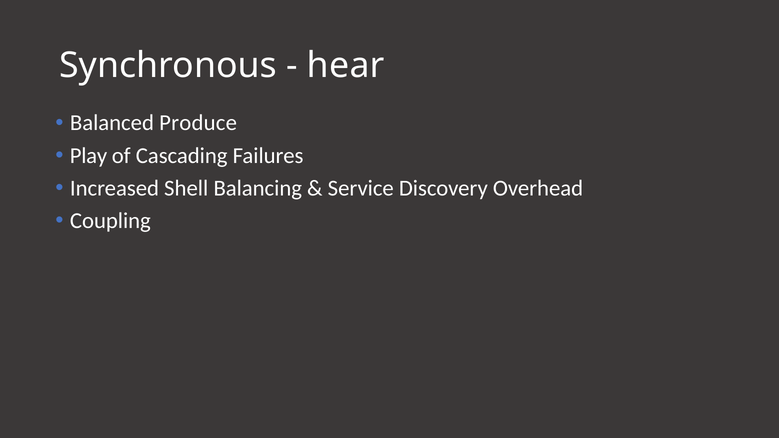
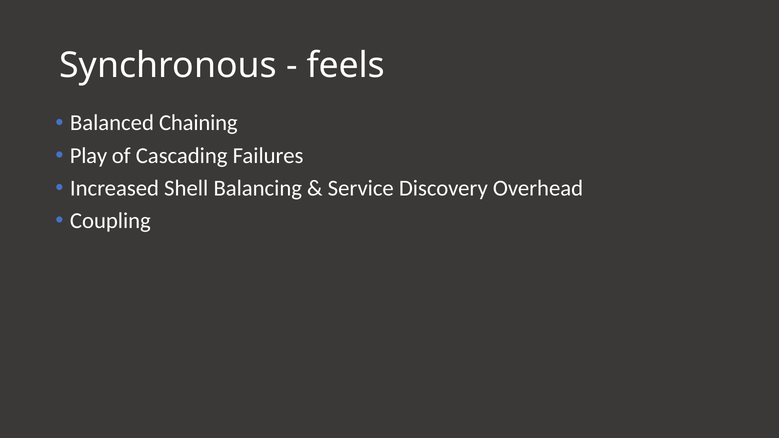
hear: hear -> feels (346, 65)
Produce: Produce -> Chaining (198, 123)
